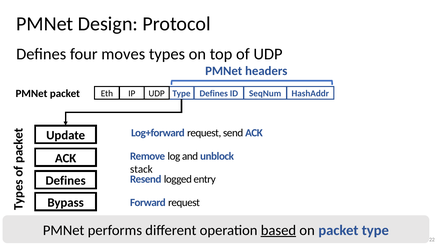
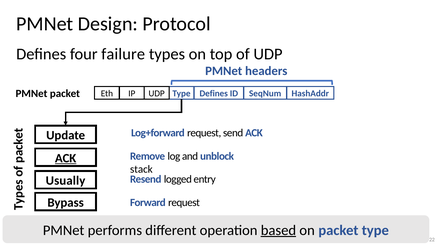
moves: moves -> failure (123, 54)
ACK underline: none -> present (66, 158)
Defines: Defines -> Usually (66, 181)
